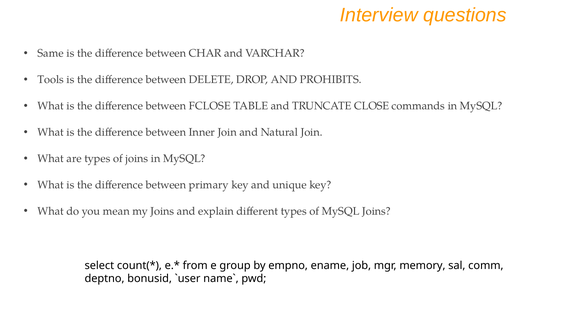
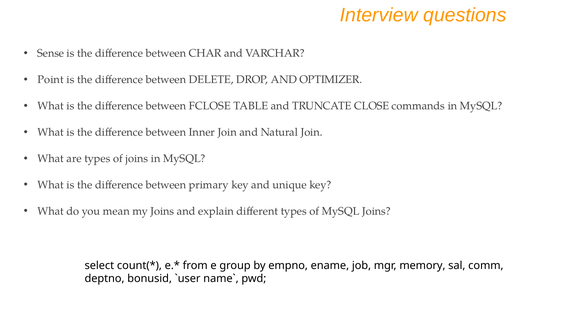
Same: Same -> Sense (51, 53)
Tools: Tools -> Point (51, 80)
PROHIBITS: PROHIBITS -> OPTIMIZER (331, 80)
